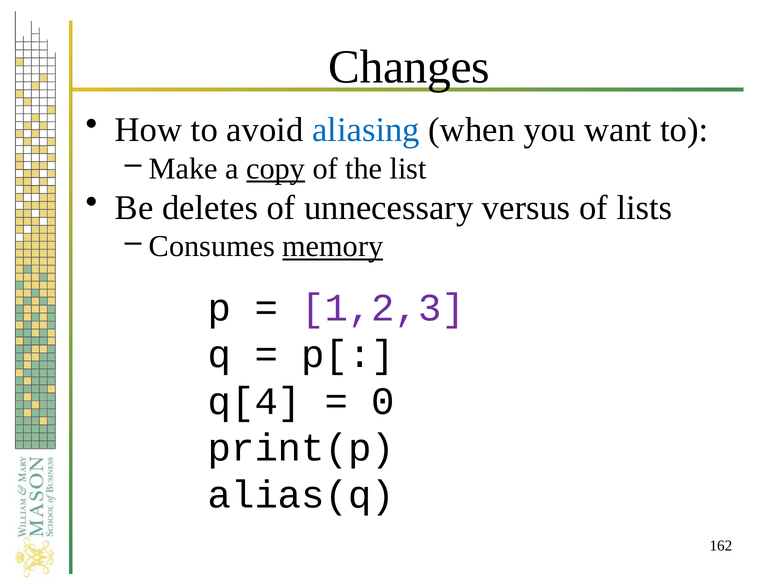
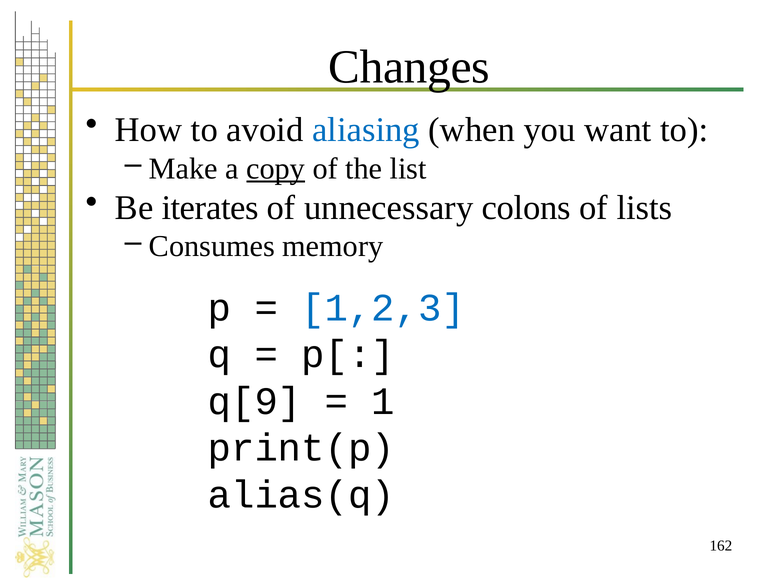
deletes: deletes -> iterates (210, 208)
versus: versus -> colons (526, 208)
memory underline: present -> none (333, 247)
1,2,3 colour: purple -> blue (383, 308)
q[4: q[4 -> q[9 (255, 401)
0: 0 -> 1 (383, 401)
